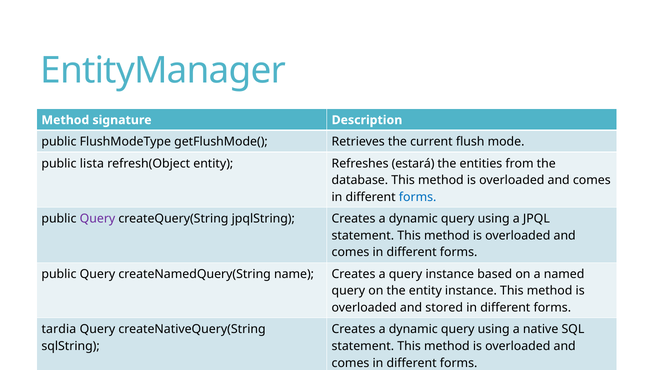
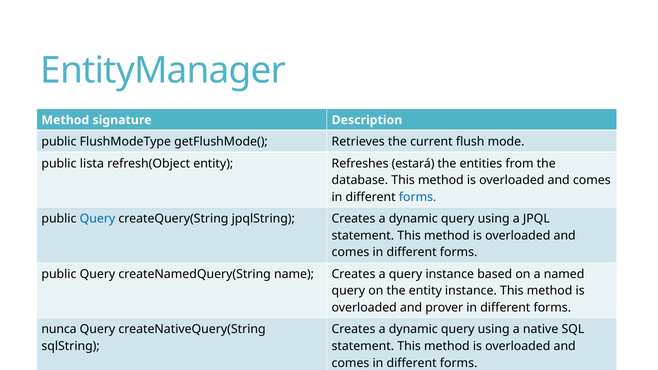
Query colour: purple -> blue (97, 219)
and stored: stored -> prover (444, 308)
tardia: tardia -> nunca (59, 330)
